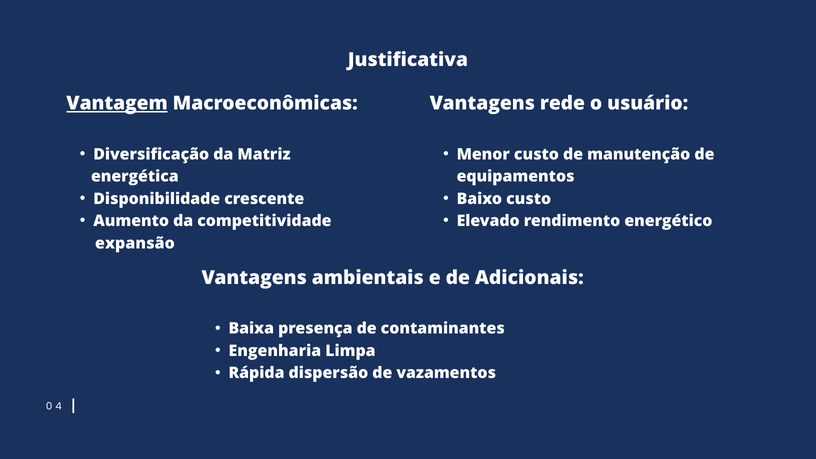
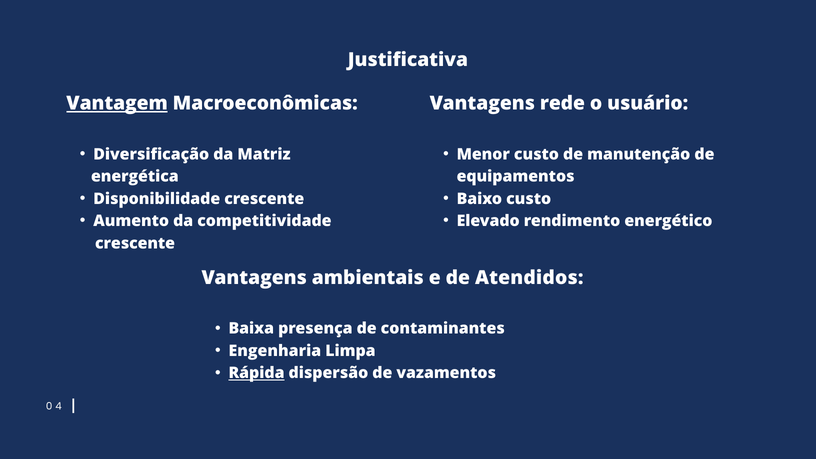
expansão: expansão -> crescente (135, 243)
Adicionais: Adicionais -> Atendidos (529, 278)
Rápida underline: none -> present (257, 373)
